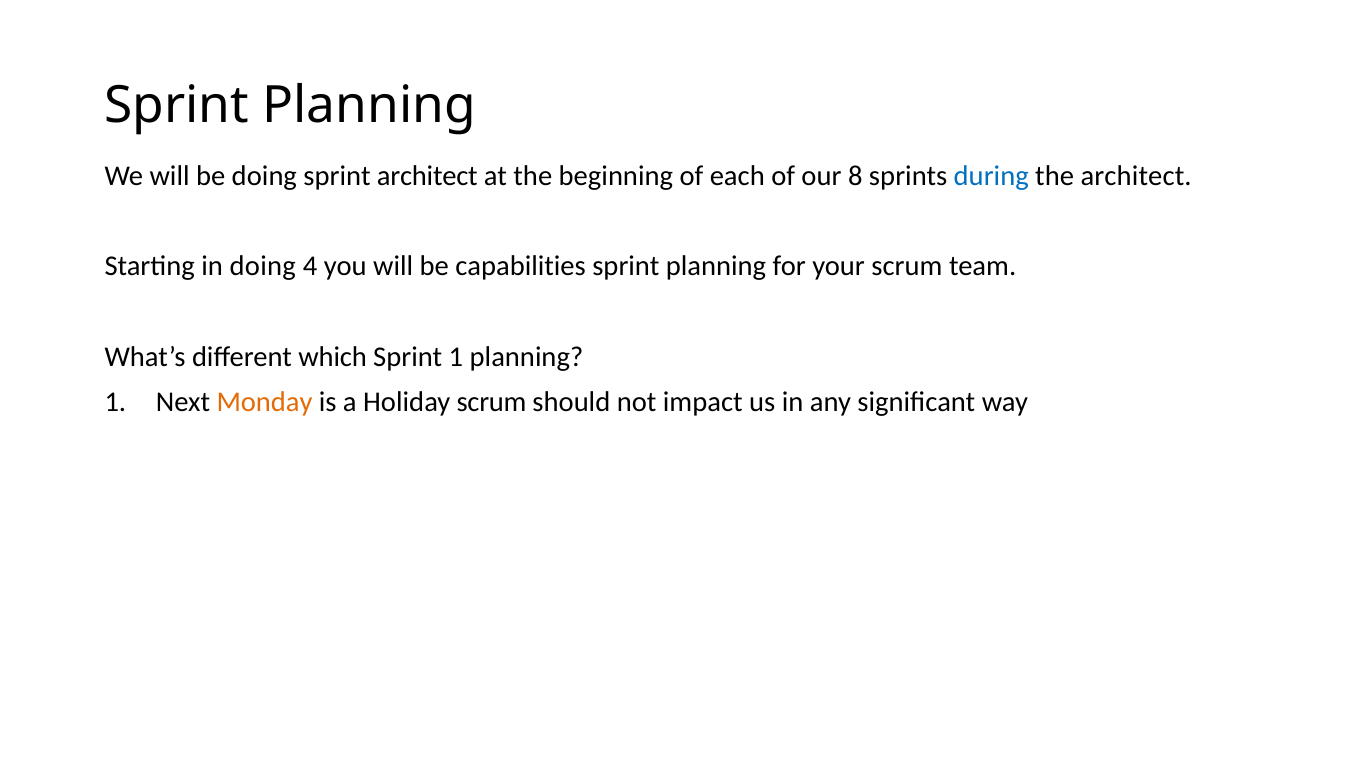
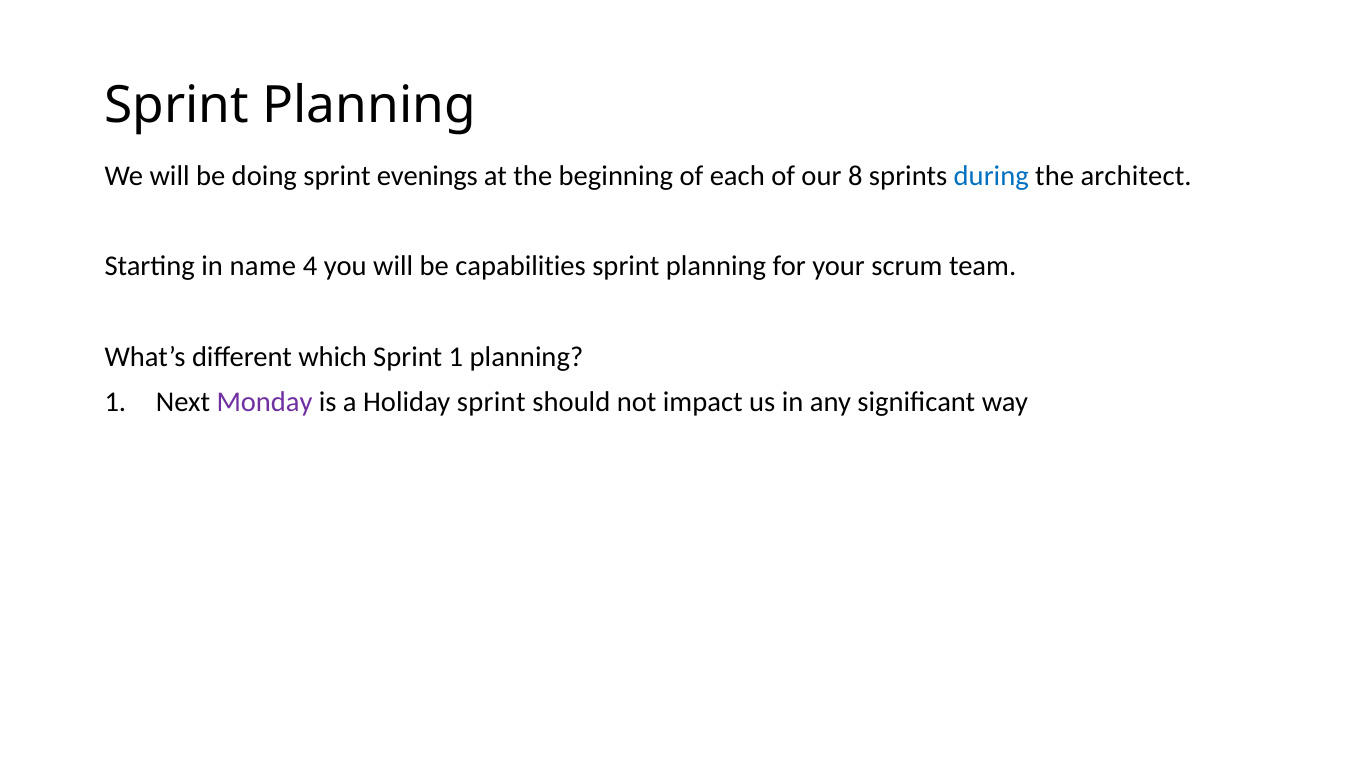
sprint architect: architect -> evenings (427, 176)
in doing: doing -> name (263, 266)
Monday colour: orange -> purple (265, 402)
Holiday scrum: scrum -> sprint (491, 402)
